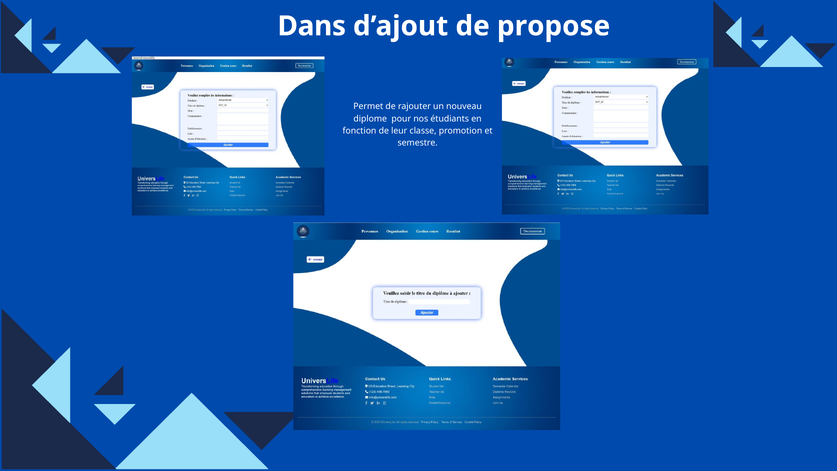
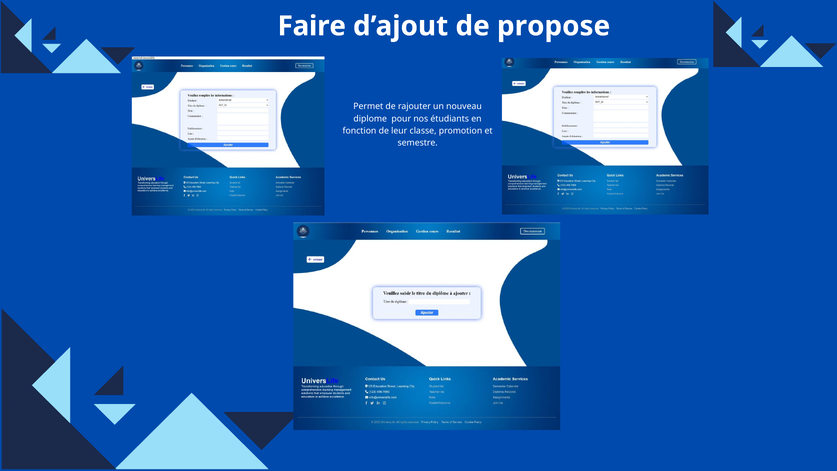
Dans: Dans -> Faire (312, 26)
